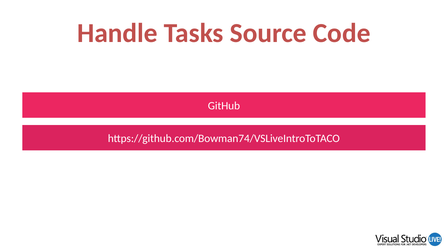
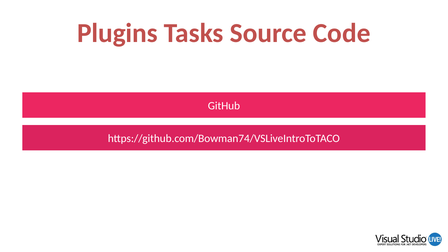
Handle: Handle -> Plugins (117, 33)
